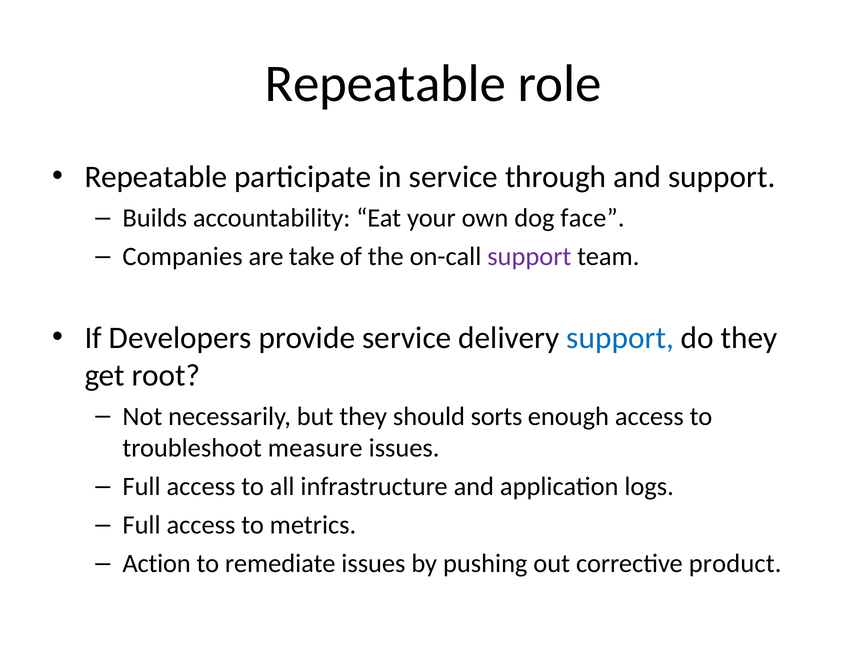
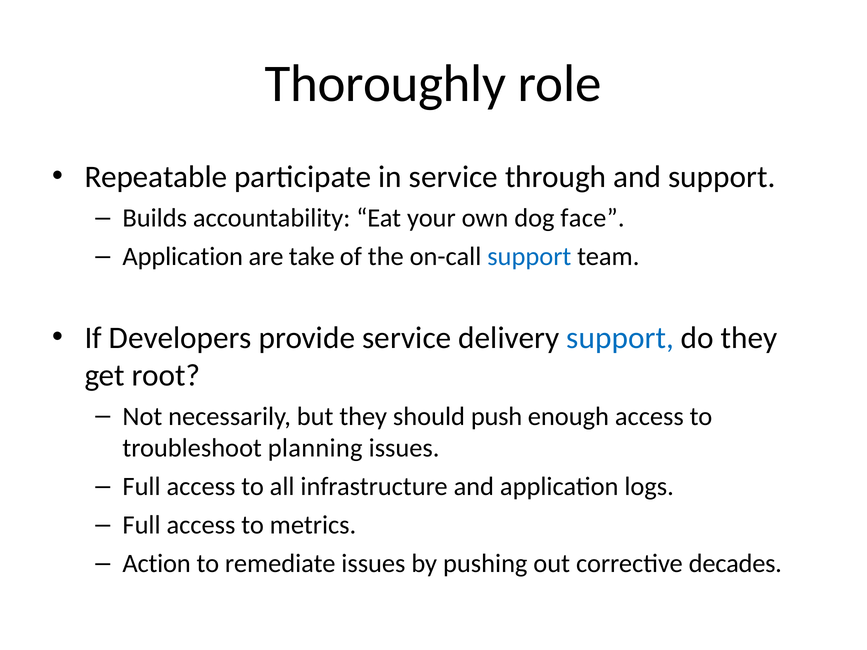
Repeatable: Repeatable -> Thoroughly (385, 84)
Companies: Companies -> Application (183, 257)
support colour: purple -> blue (529, 257)
sorts: sorts -> push (497, 417)
measure: measure -> planning (315, 448)
product: product -> decades (735, 564)
